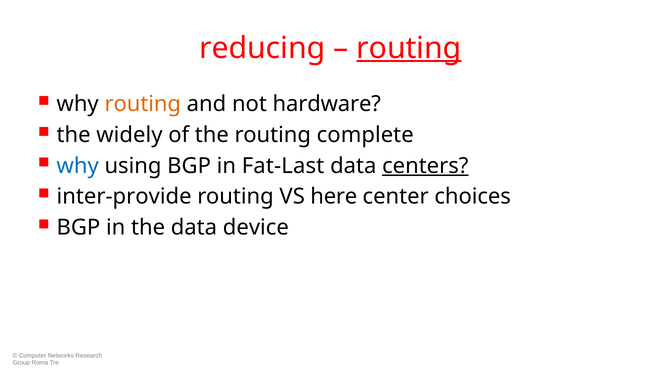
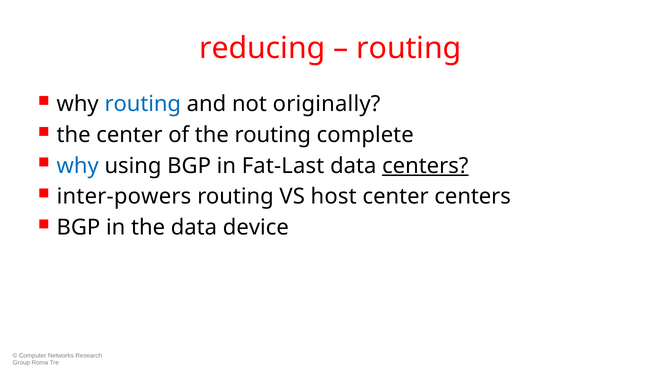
routing underline: present -> none (409, 48)
routing colour: orange -> blue (143, 104)
hardware: hardware -> originally (327, 104)
the widely: widely -> center (129, 135)
inter-provide: inter-provide -> inter-powers (124, 197)
here: here -> host (334, 197)
center choices: choices -> centers (473, 197)
